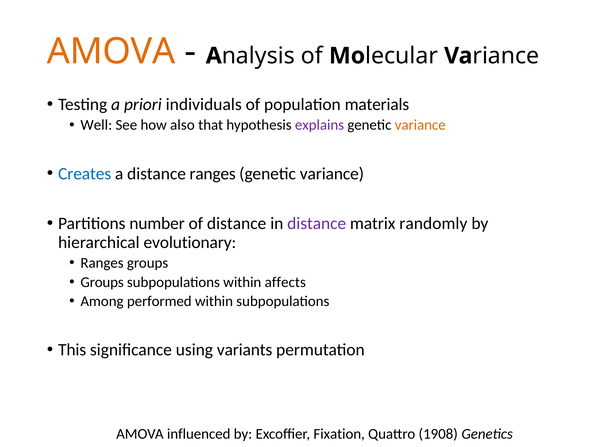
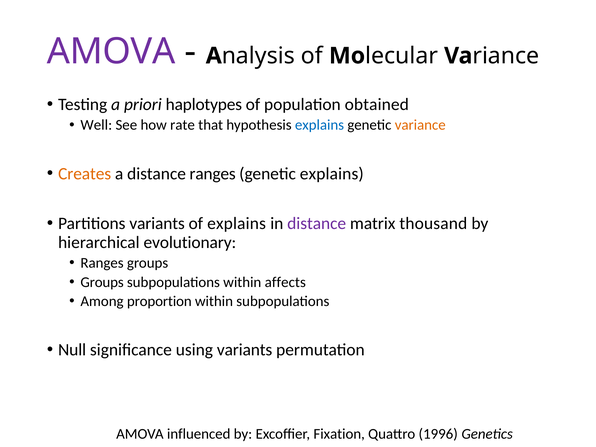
AMOVA colour: orange -> purple (111, 51)
individuals: individuals -> haplotypes (204, 104)
materials: materials -> obtained (377, 104)
also: also -> rate (183, 125)
explains colour: purple -> blue (319, 125)
Creates colour: blue -> orange (85, 174)
variance: variance -> explains (332, 174)
Partitions number: number -> variants (157, 224)
of distance: distance -> explains (237, 224)
randomly: randomly -> thousand (433, 224)
performed: performed -> proportion (159, 301)
This: This -> Null (72, 350)
1908: 1908 -> 1996 (438, 434)
